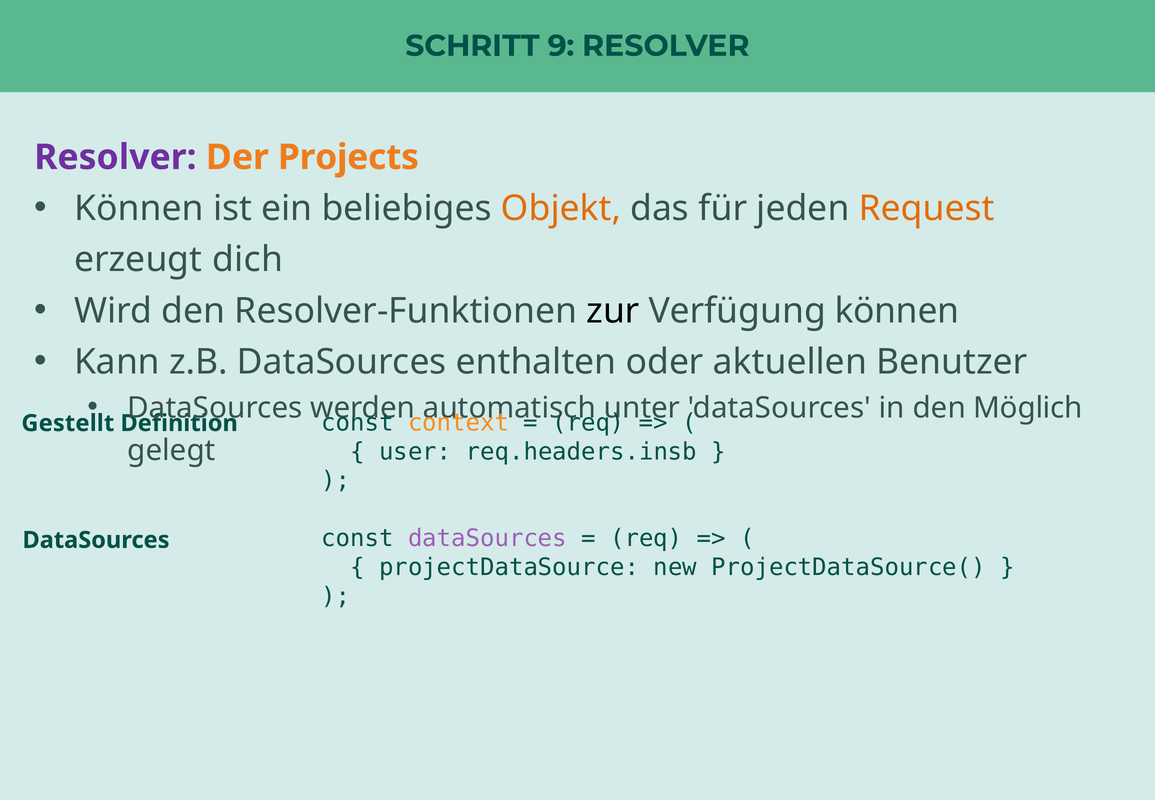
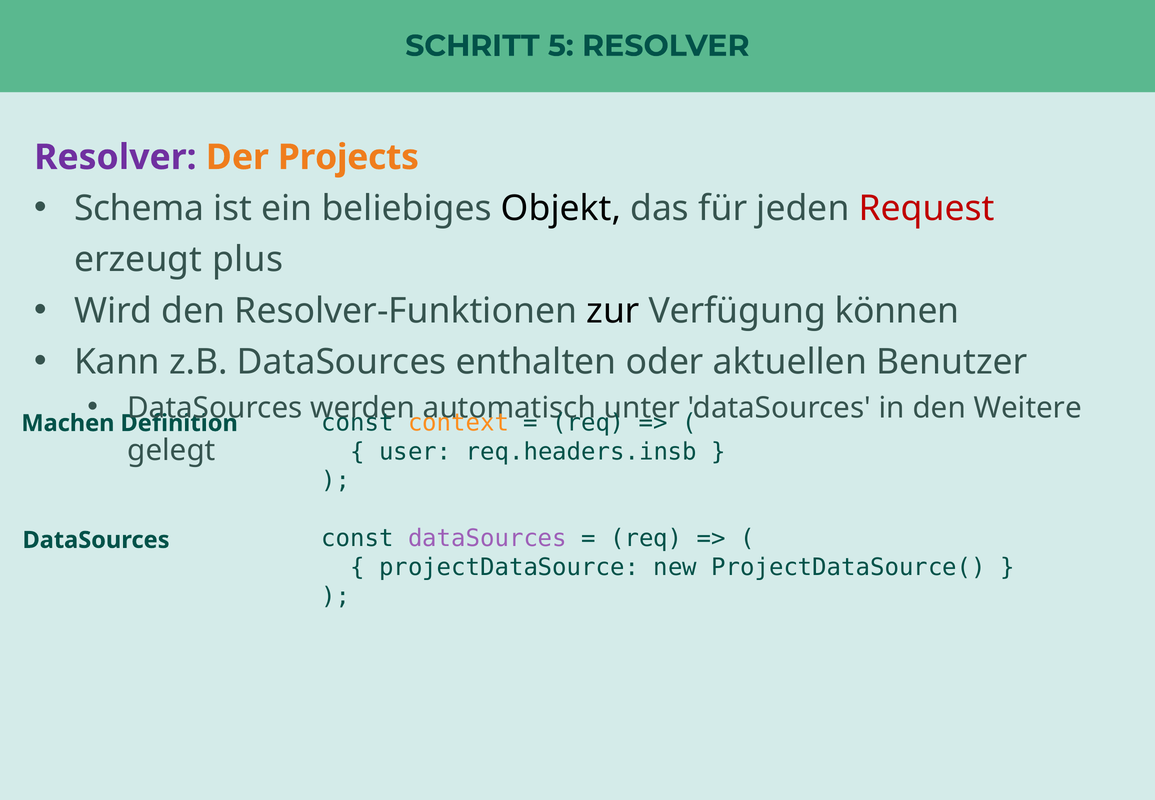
9: 9 -> 5 (561, 46)
Können: Können -> Schema (139, 208)
Objekt colour: orange -> black (561, 208)
Request colour: orange -> red (927, 208)
dich: dich -> plus (248, 260)
Möglich: Möglich -> Weitere (1028, 408)
Gestellt: Gestellt -> Machen (68, 423)
